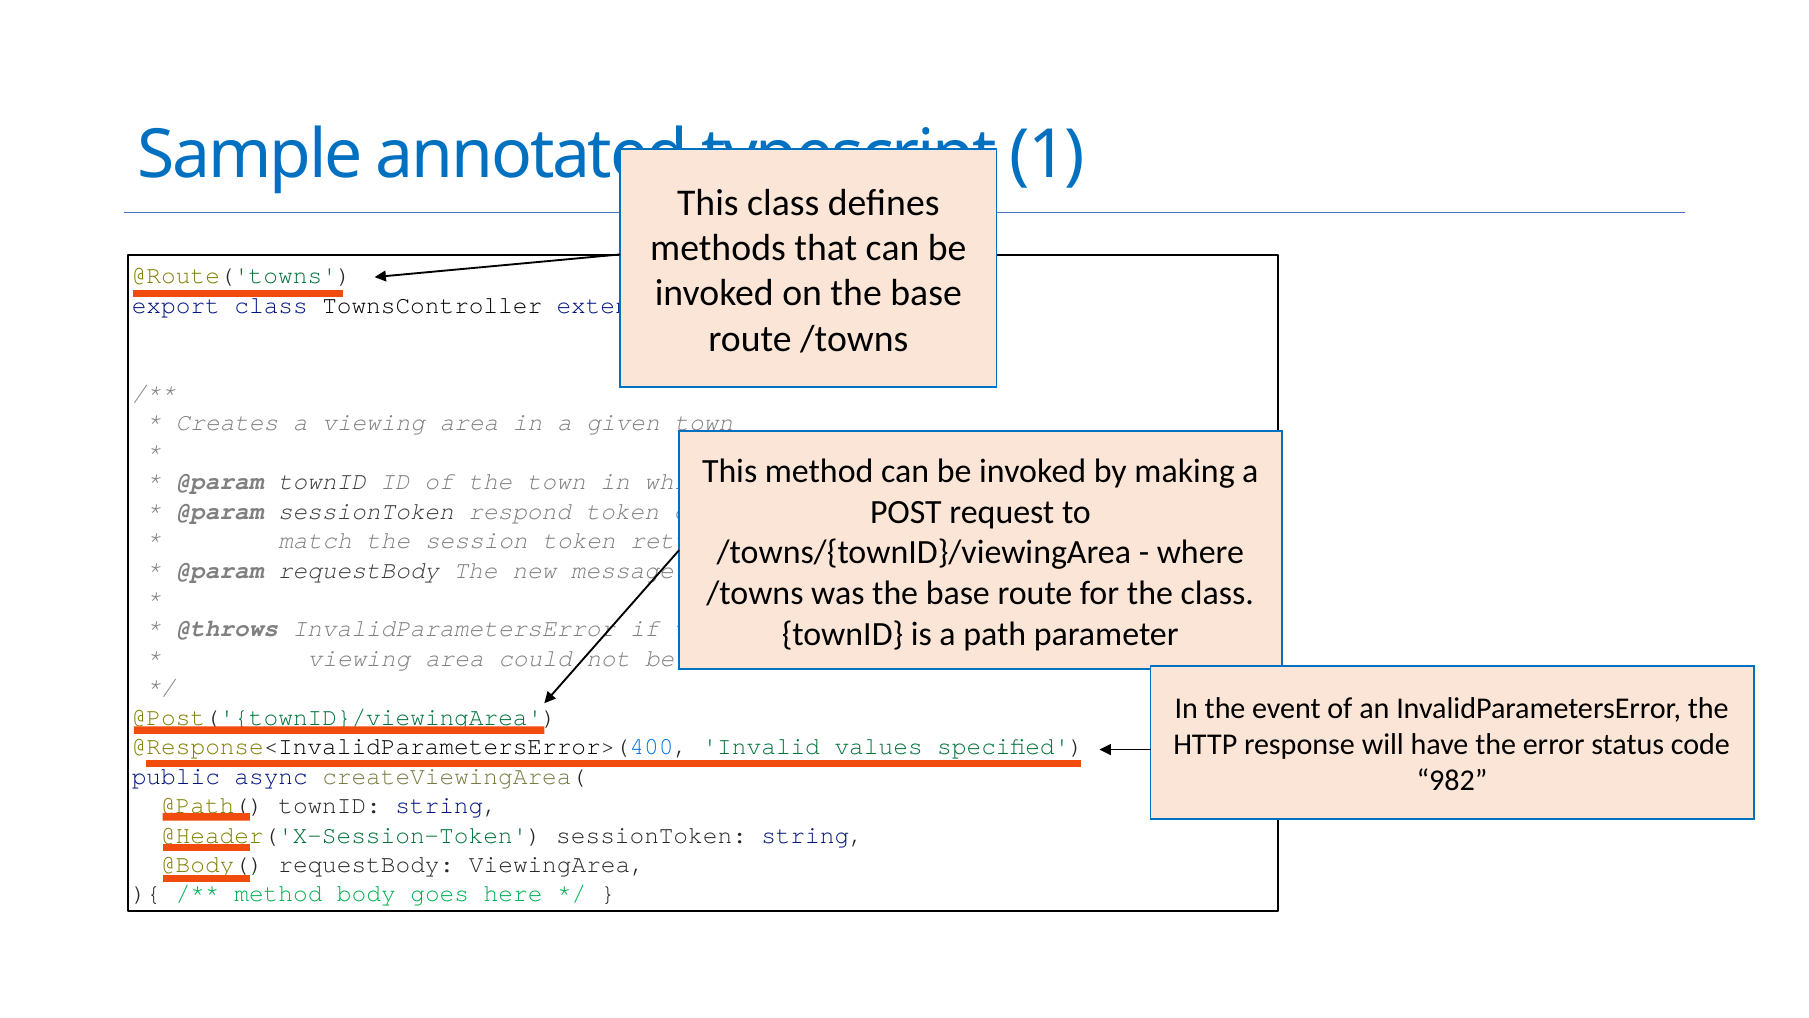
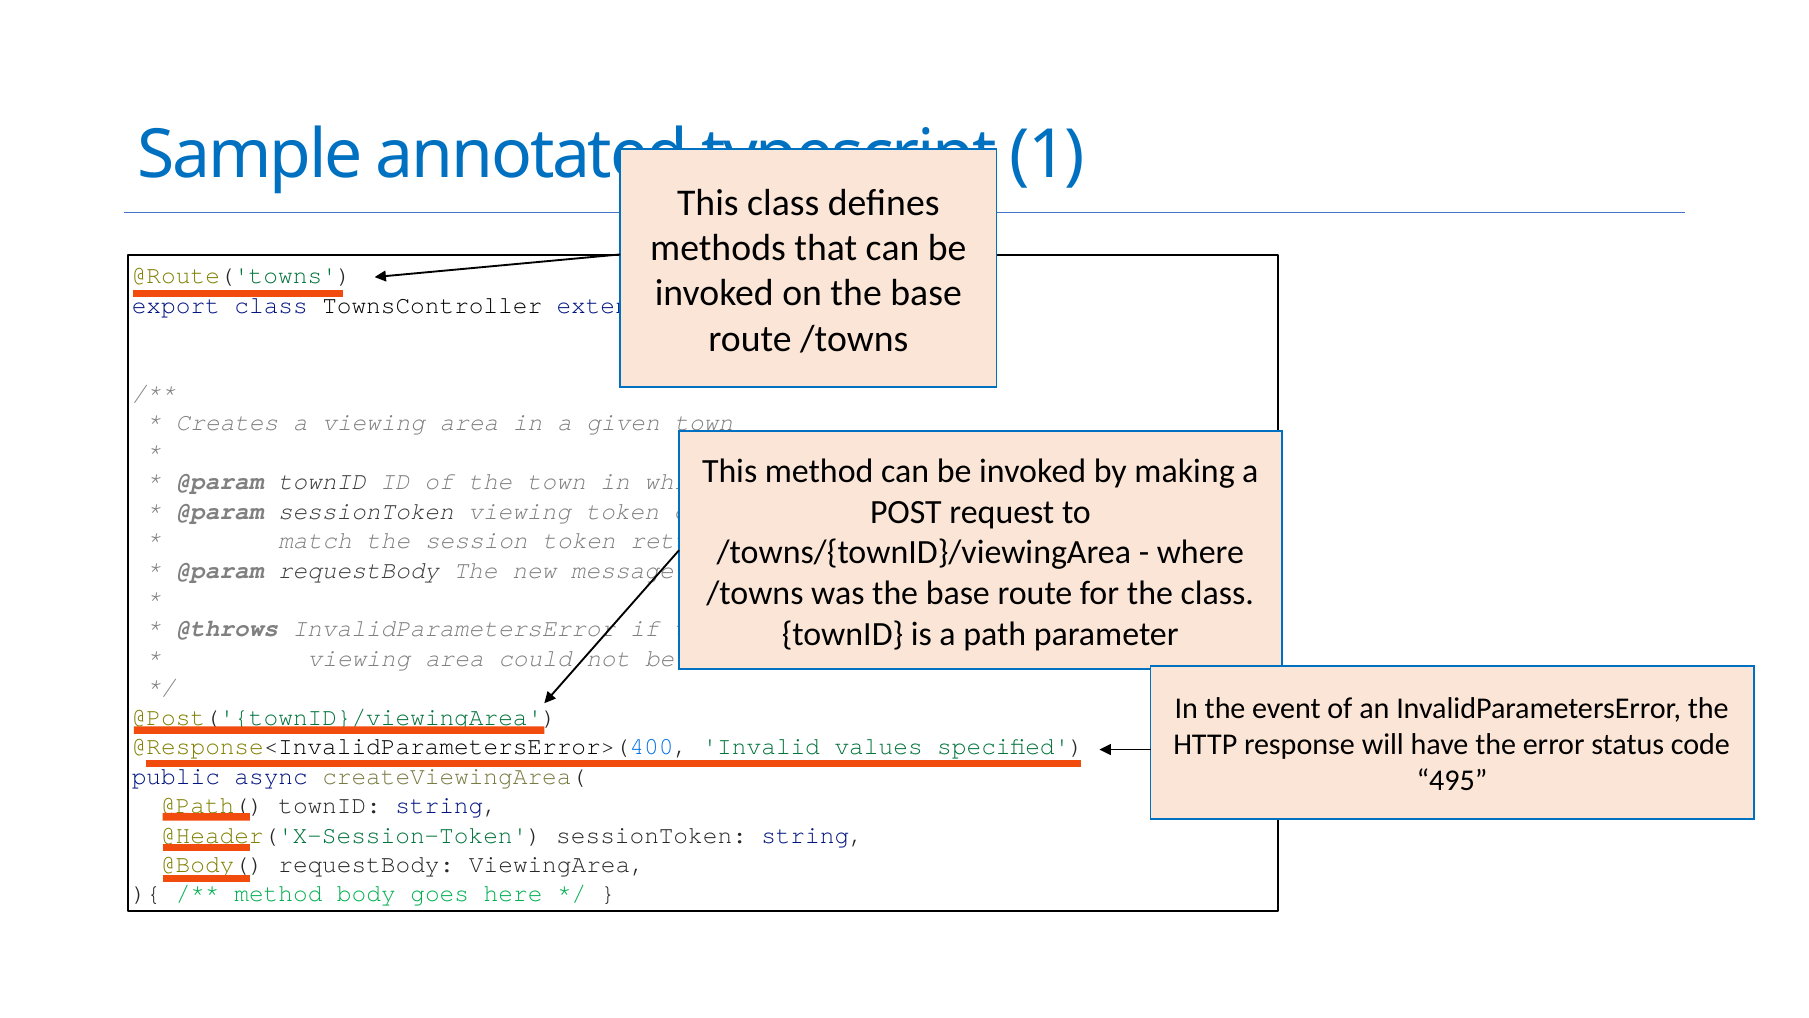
sessionToken respond: respond -> viewing (520, 511)
982: 982 -> 495 (1452, 780)
